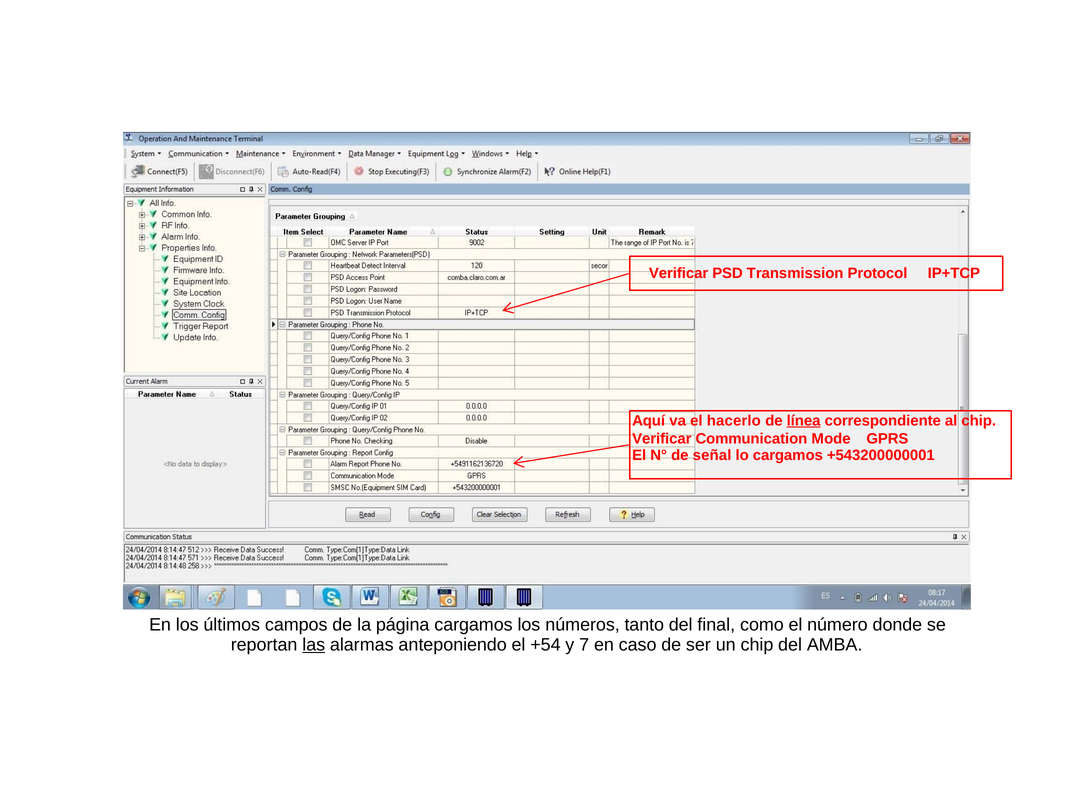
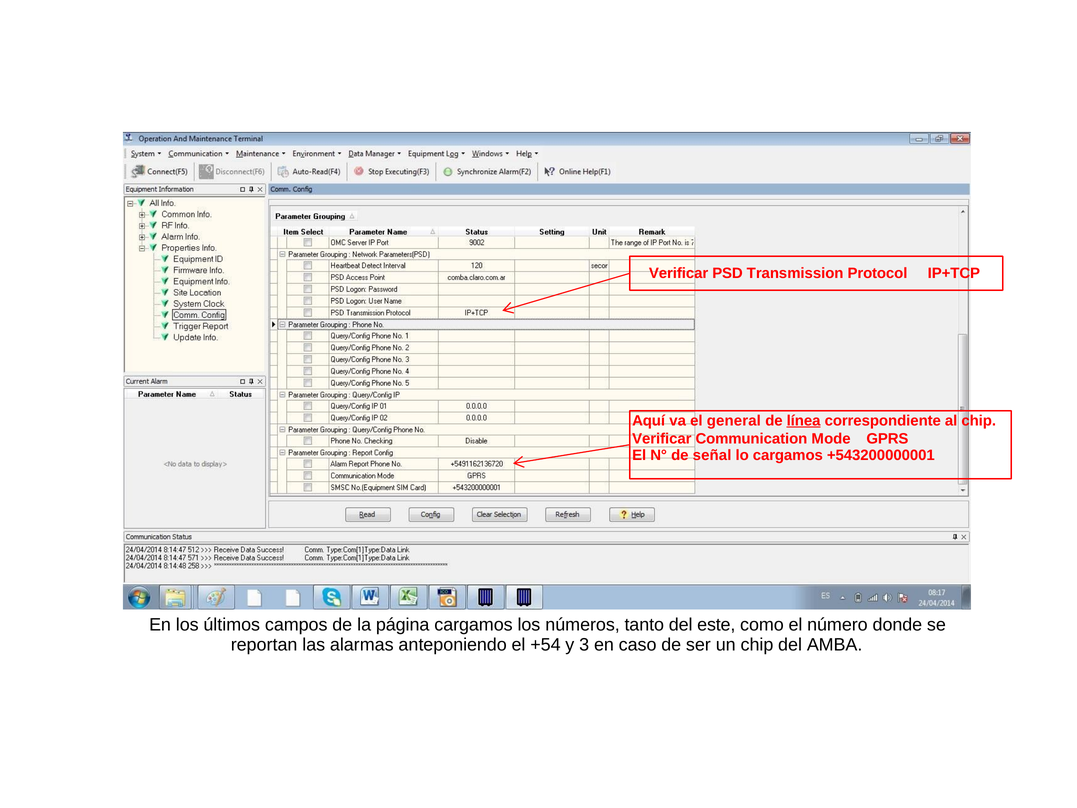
hacerlo: hacerlo -> general (734, 421)
final: final -> este (716, 625)
las underline: present -> none (314, 645)
7: 7 -> 3 (584, 645)
